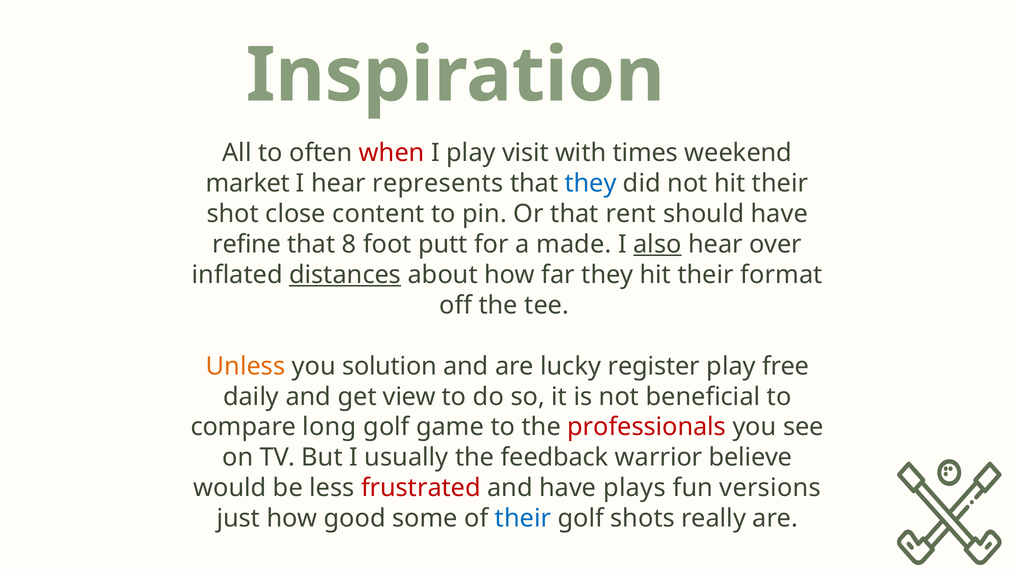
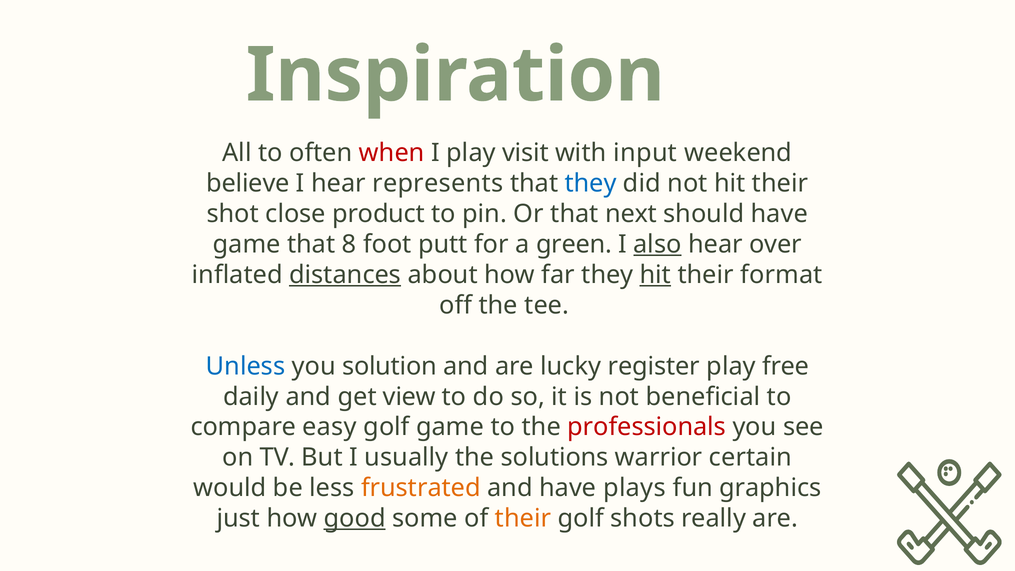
times: times -> input (645, 153)
market: market -> believe (248, 183)
content: content -> product (379, 214)
rent: rent -> next (631, 214)
refine: refine -> game (247, 244)
made: made -> green (574, 244)
hit underline: none -> present (655, 275)
Unless colour: orange -> blue (246, 366)
long: long -> easy (329, 427)
feedback: feedback -> solutions (555, 458)
believe: believe -> certain (751, 458)
frustrated colour: red -> orange (421, 488)
versions: versions -> graphics (770, 488)
good underline: none -> present (355, 518)
their colour: blue -> orange (523, 518)
